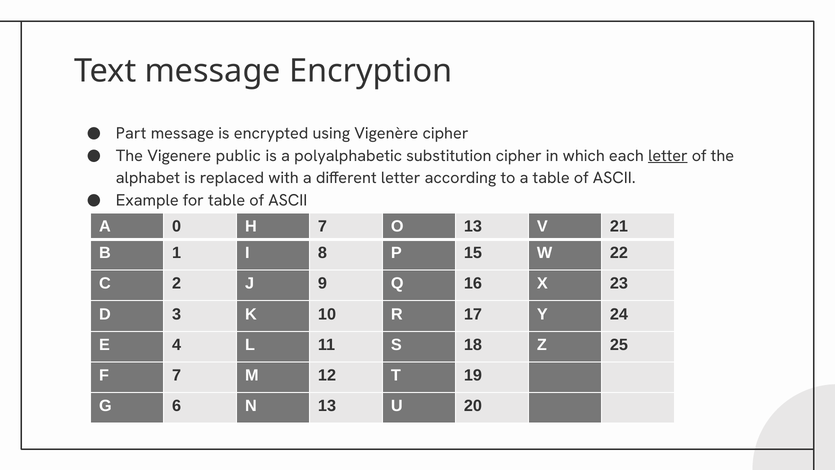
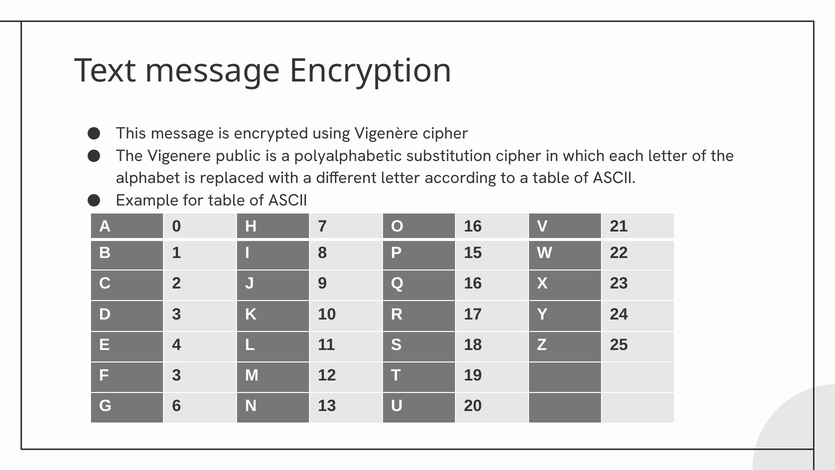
Part: Part -> This (131, 133)
letter underline: present -> none (668, 156)
O 13: 13 -> 16 (473, 226)
F 7: 7 -> 3 (177, 375)
